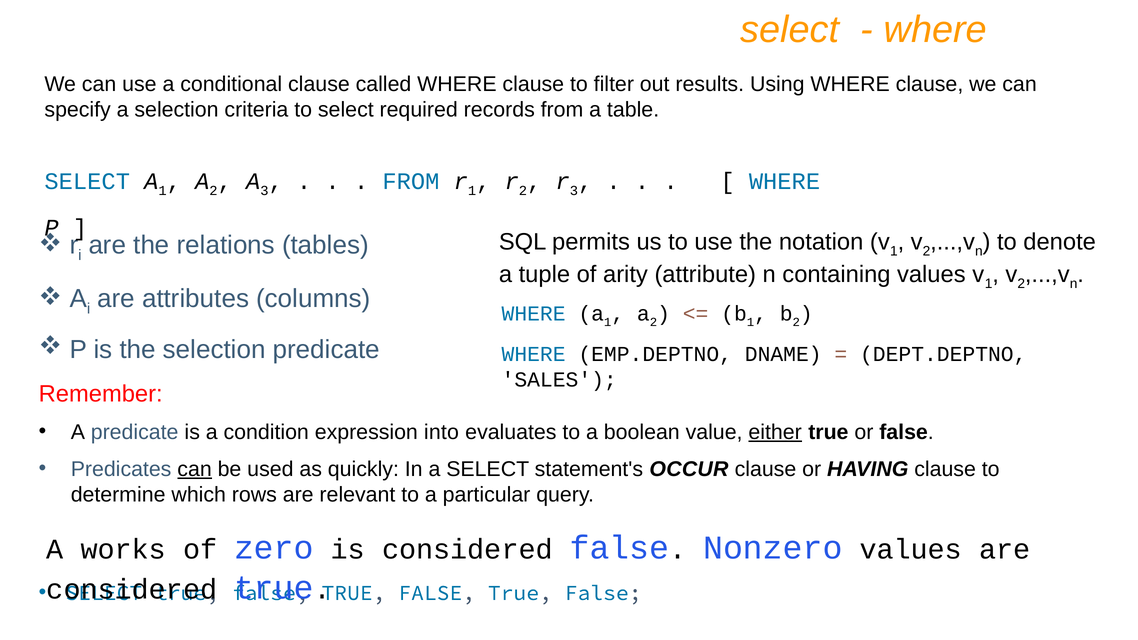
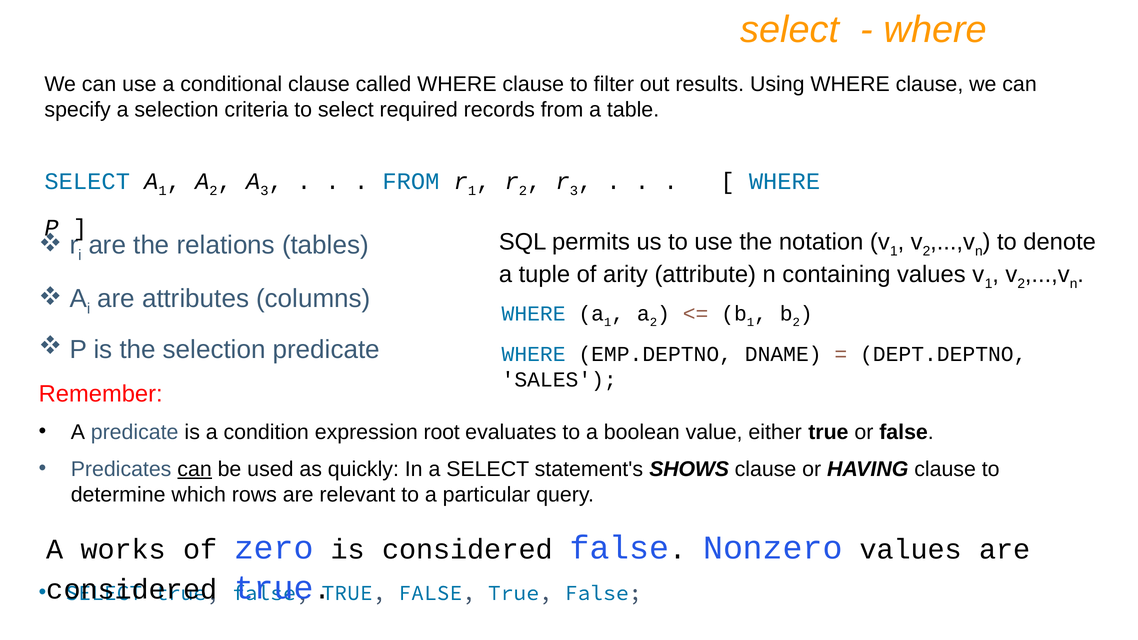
into: into -> root (442, 432)
either underline: present -> none (775, 432)
OCCUR: OCCUR -> SHOWS (689, 469)
